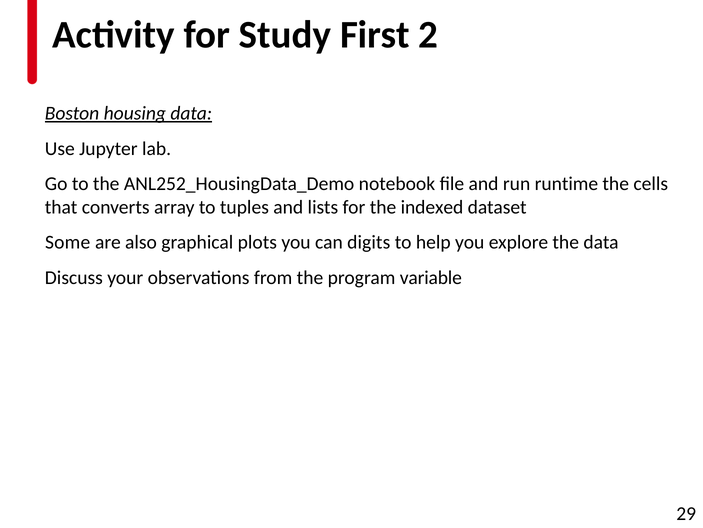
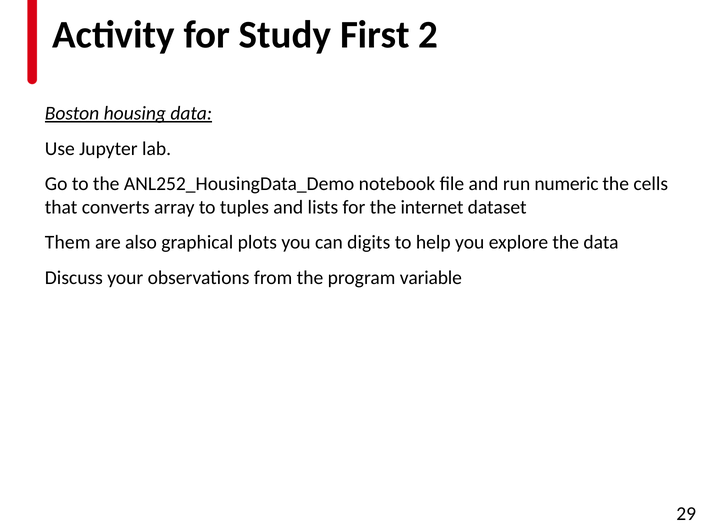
runtime: runtime -> numeric (566, 184)
indexed: indexed -> internet (432, 207)
Some: Some -> Them (68, 242)
